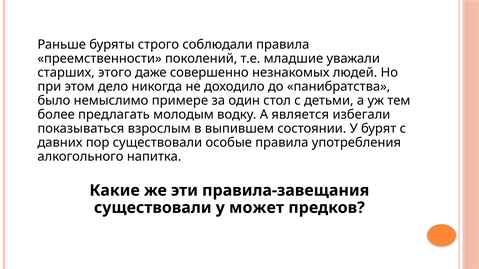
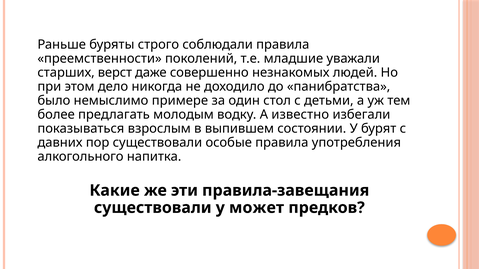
этого: этого -> верст (115, 73)
является: является -> известно (300, 115)
